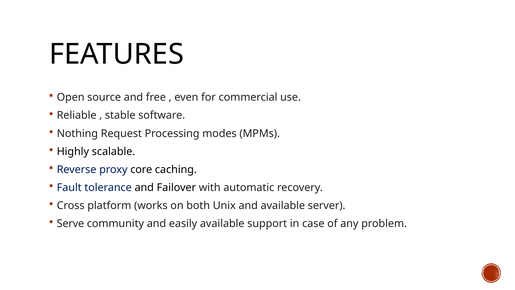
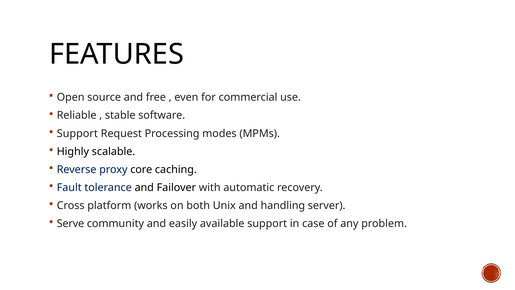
Nothing: Nothing -> Support (77, 133)
and available: available -> handling (283, 205)
